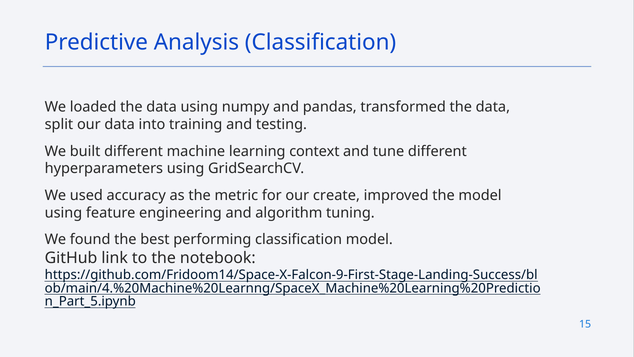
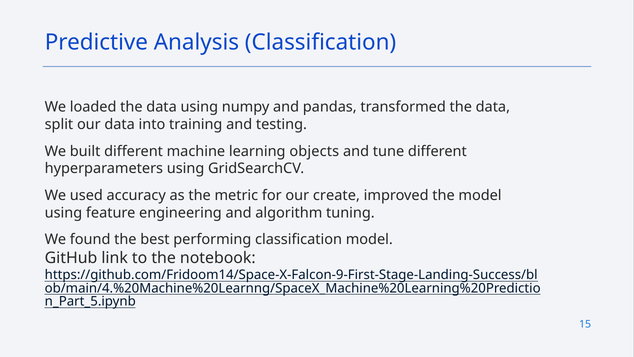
context: context -> objects (314, 151)
